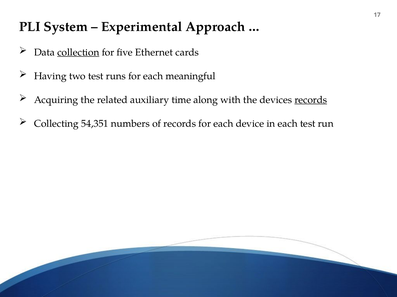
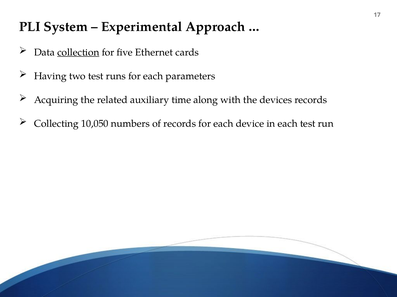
meaningful: meaningful -> parameters (190, 76)
records underline: present -> none (311, 100)
54,351: 54,351 -> 10,050 (95, 124)
